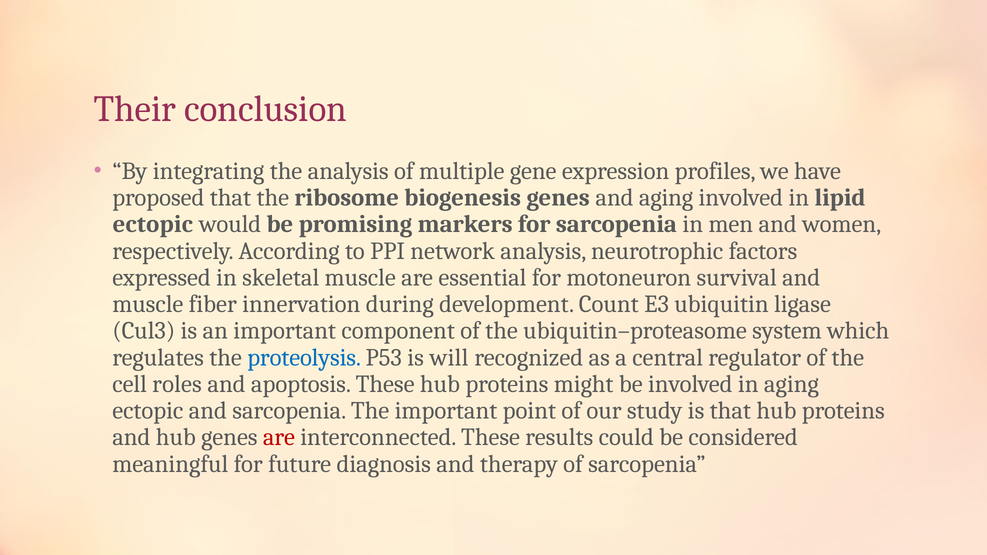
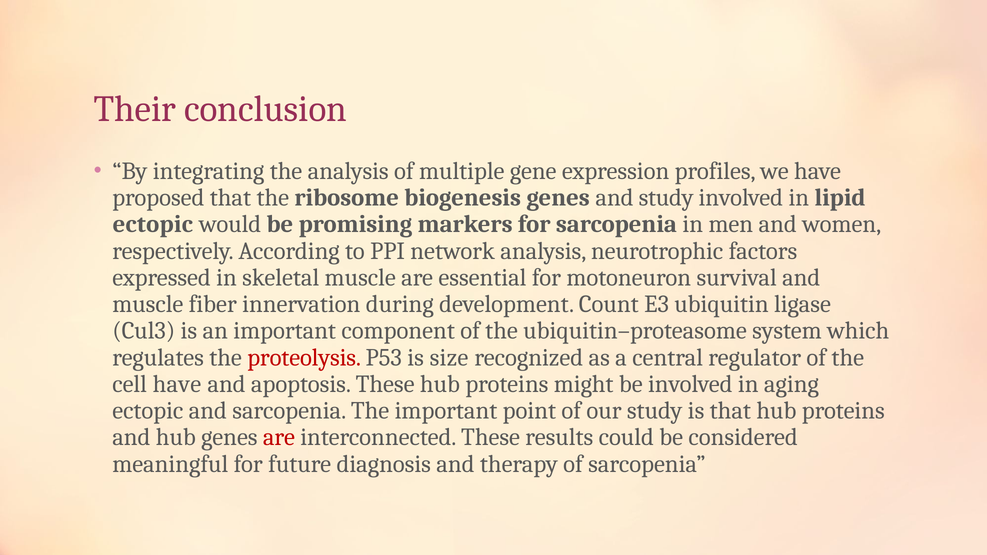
and aging: aging -> study (666, 198)
proteolysis colour: blue -> red (304, 358)
will: will -> size (449, 358)
cell roles: roles -> have (177, 384)
